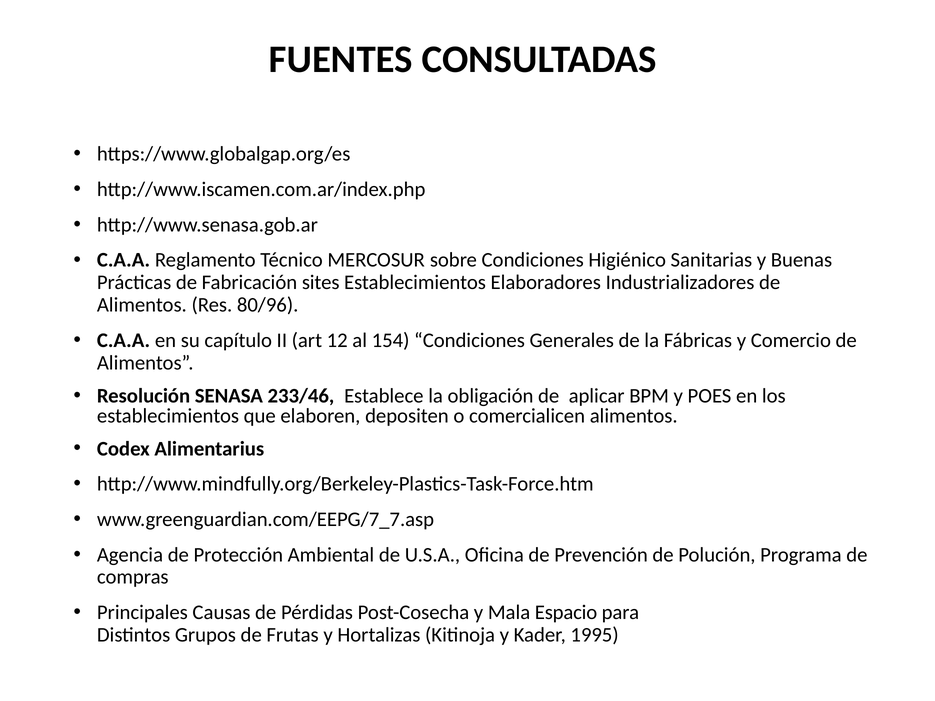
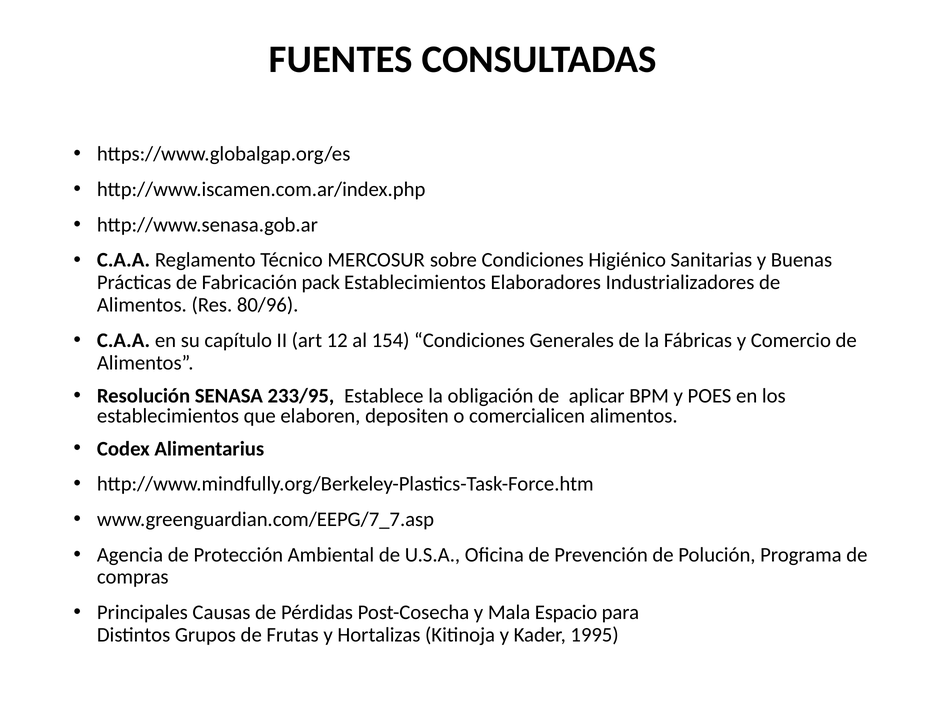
sites: sites -> pack (321, 283)
233/46: 233/46 -> 233/95 (301, 396)
